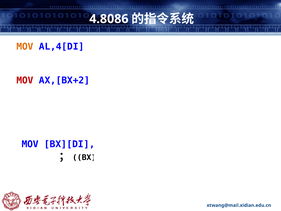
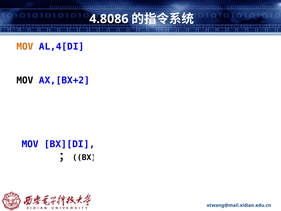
MOV colour: red -> black (25, 80)
